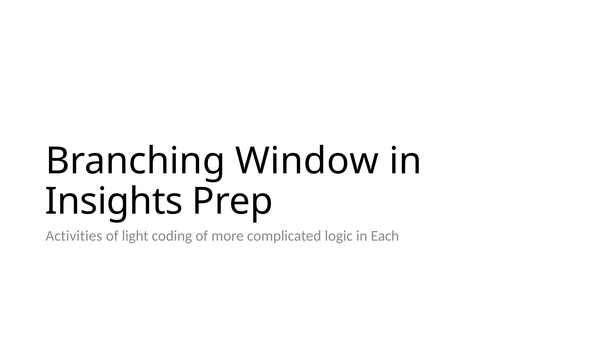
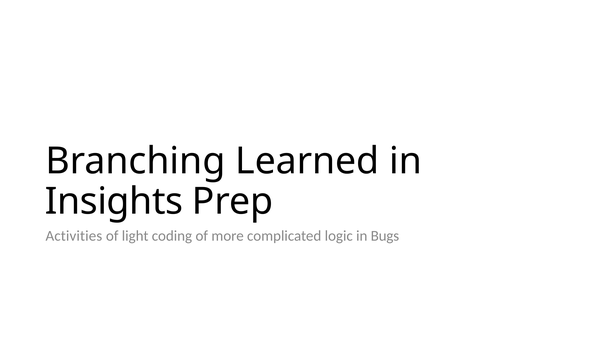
Window: Window -> Learned (307, 161)
Each: Each -> Bugs (385, 236)
